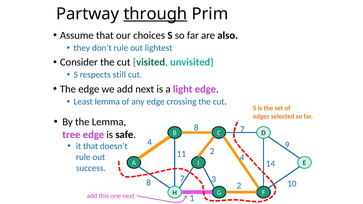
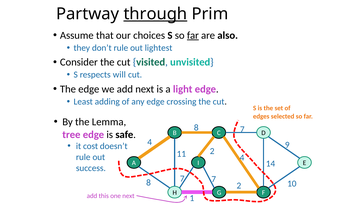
far underline: none -> present (193, 35)
still: still -> will (119, 75)
Least lemma: lemma -> adding (107, 102)
it that: that -> cost (91, 146)
7 3: 3 -> 7 (214, 179)
